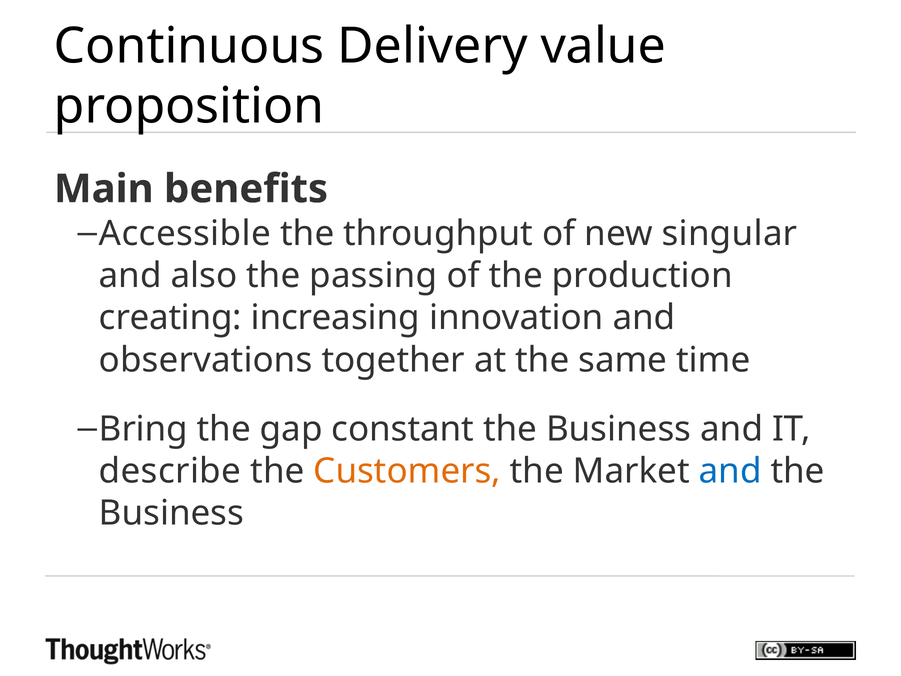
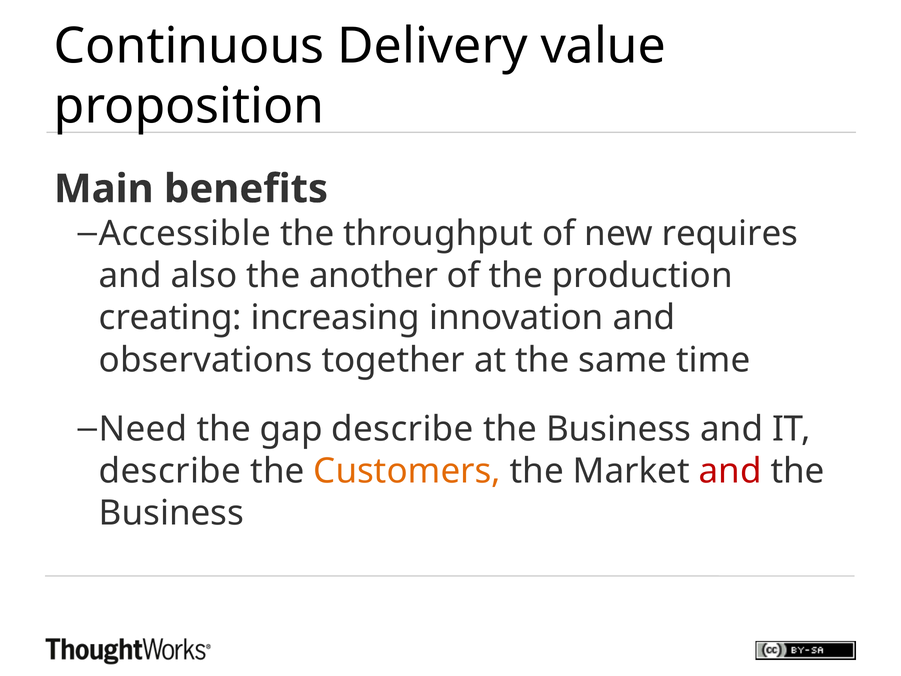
singular: singular -> requires (730, 234)
passing: passing -> another (374, 276)
Bring: Bring -> Need (143, 429)
gap constant: constant -> describe (403, 429)
and colour: blue -> red (730, 471)
